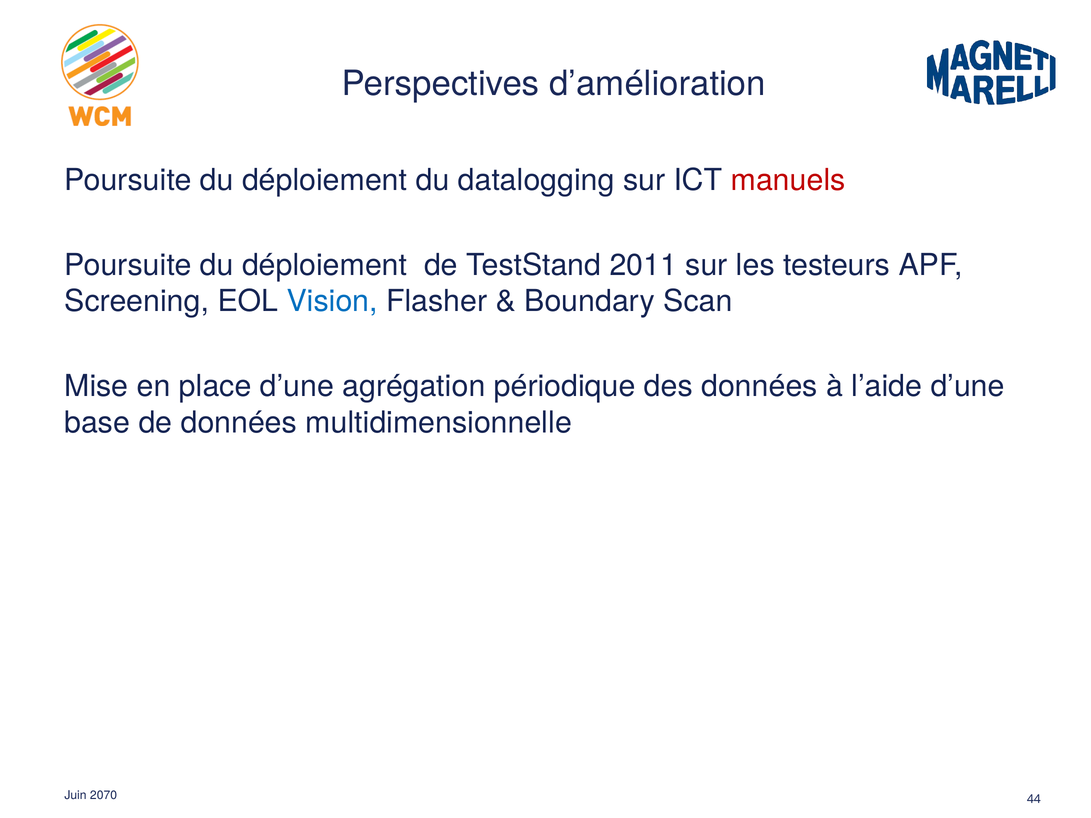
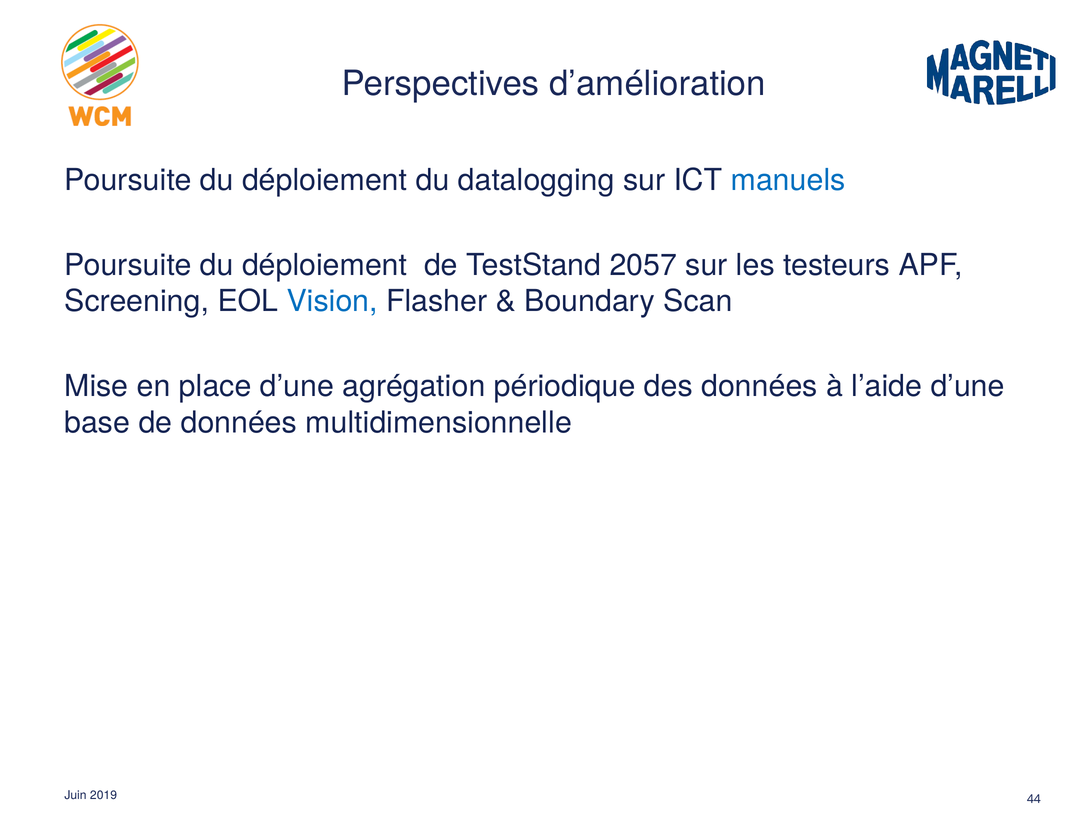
manuels colour: red -> blue (788, 180)
2011: 2011 -> 2057 (643, 265)
2070: 2070 -> 2019 (104, 795)
